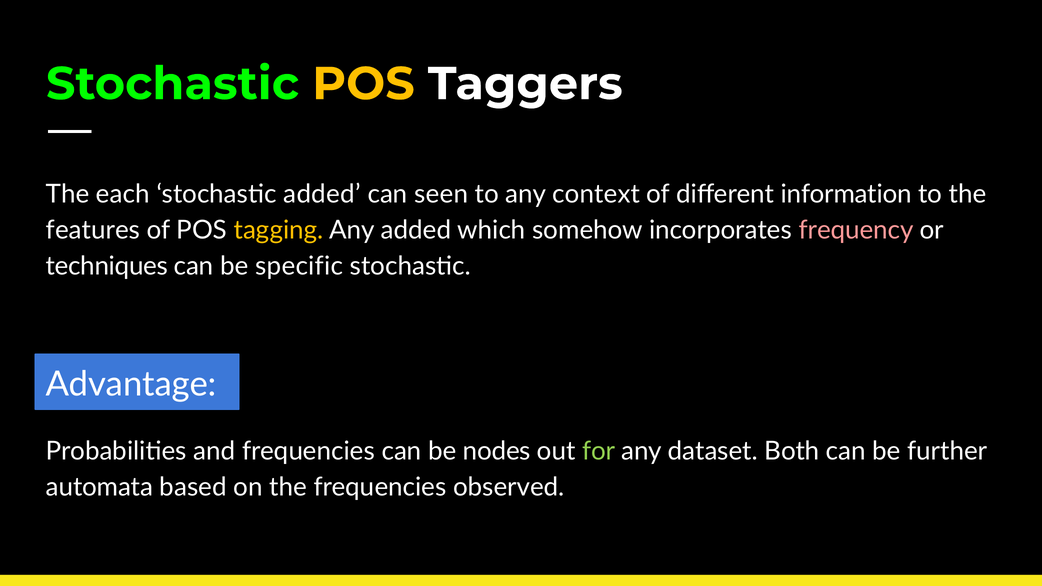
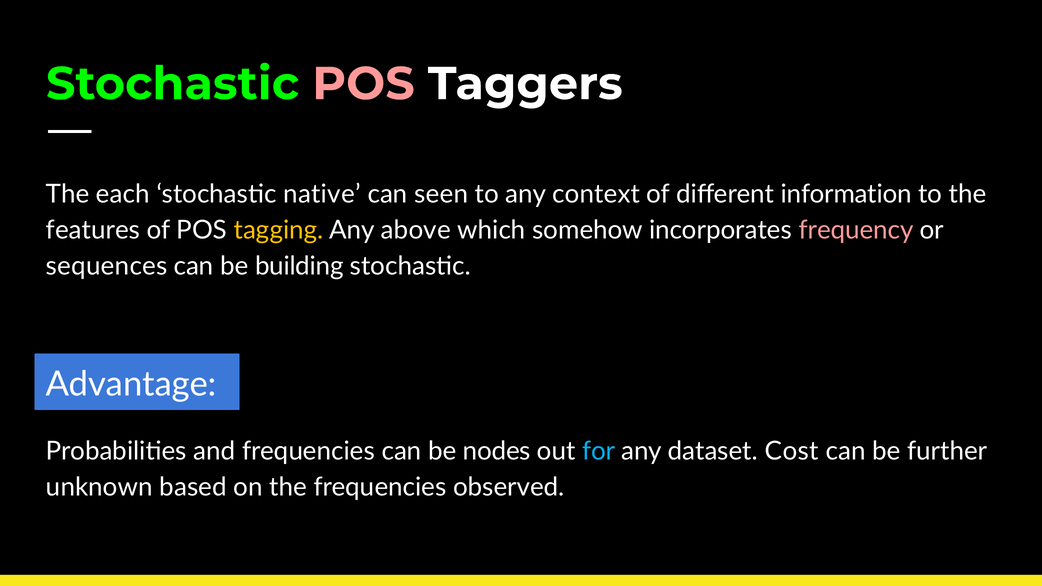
POS colour: yellow -> pink (363, 84)
stochastic added: added -> native (322, 194)
Any added: added -> above (416, 230)
techniques: techniques -> sequences (107, 266)
specific: specific -> building (299, 266)
for colour: light green -> light blue (599, 451)
Both: Both -> Cost (792, 451)
automata: automata -> unknown (99, 487)
